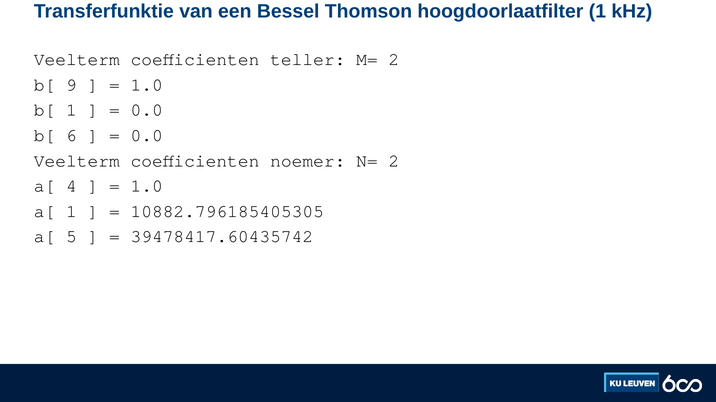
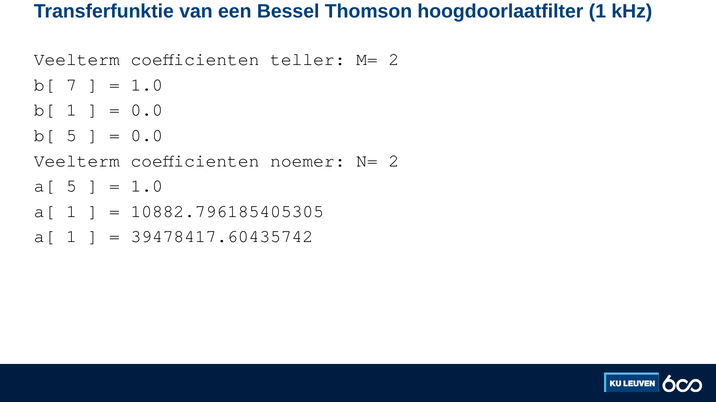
9: 9 -> 7 (71, 85)
b[ 6: 6 -> 5 (71, 136)
a[ 4: 4 -> 5 (71, 186)
5: 5 -> 1 (71, 237)
